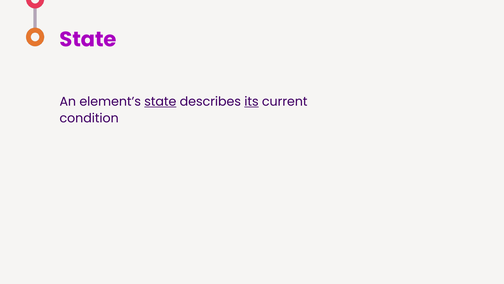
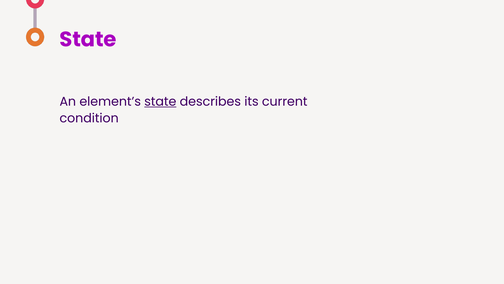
its underline: present -> none (251, 101)
